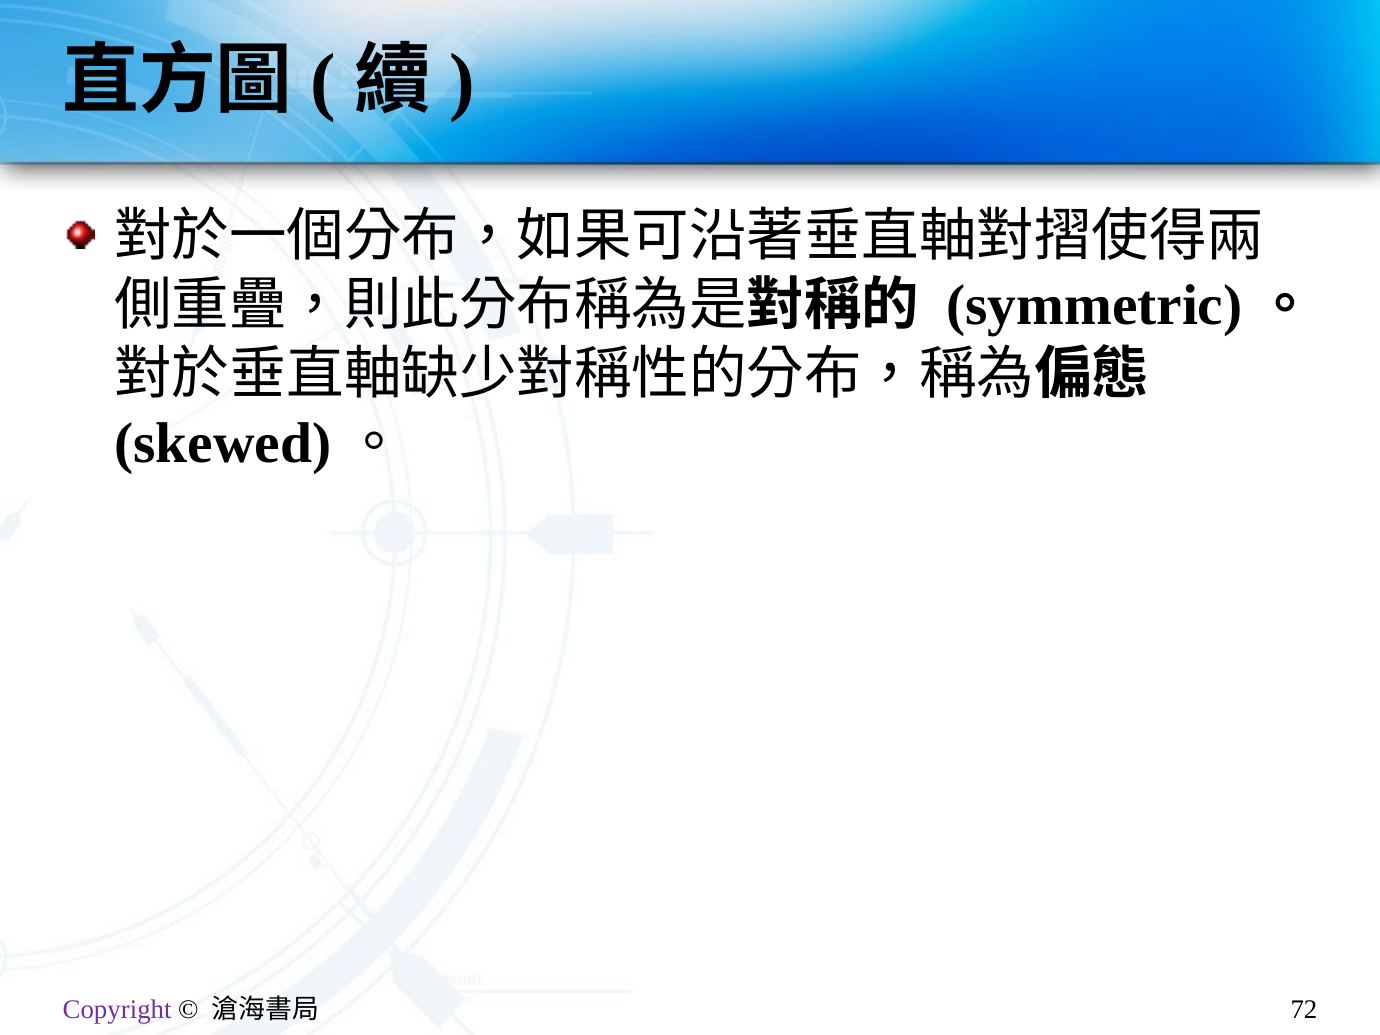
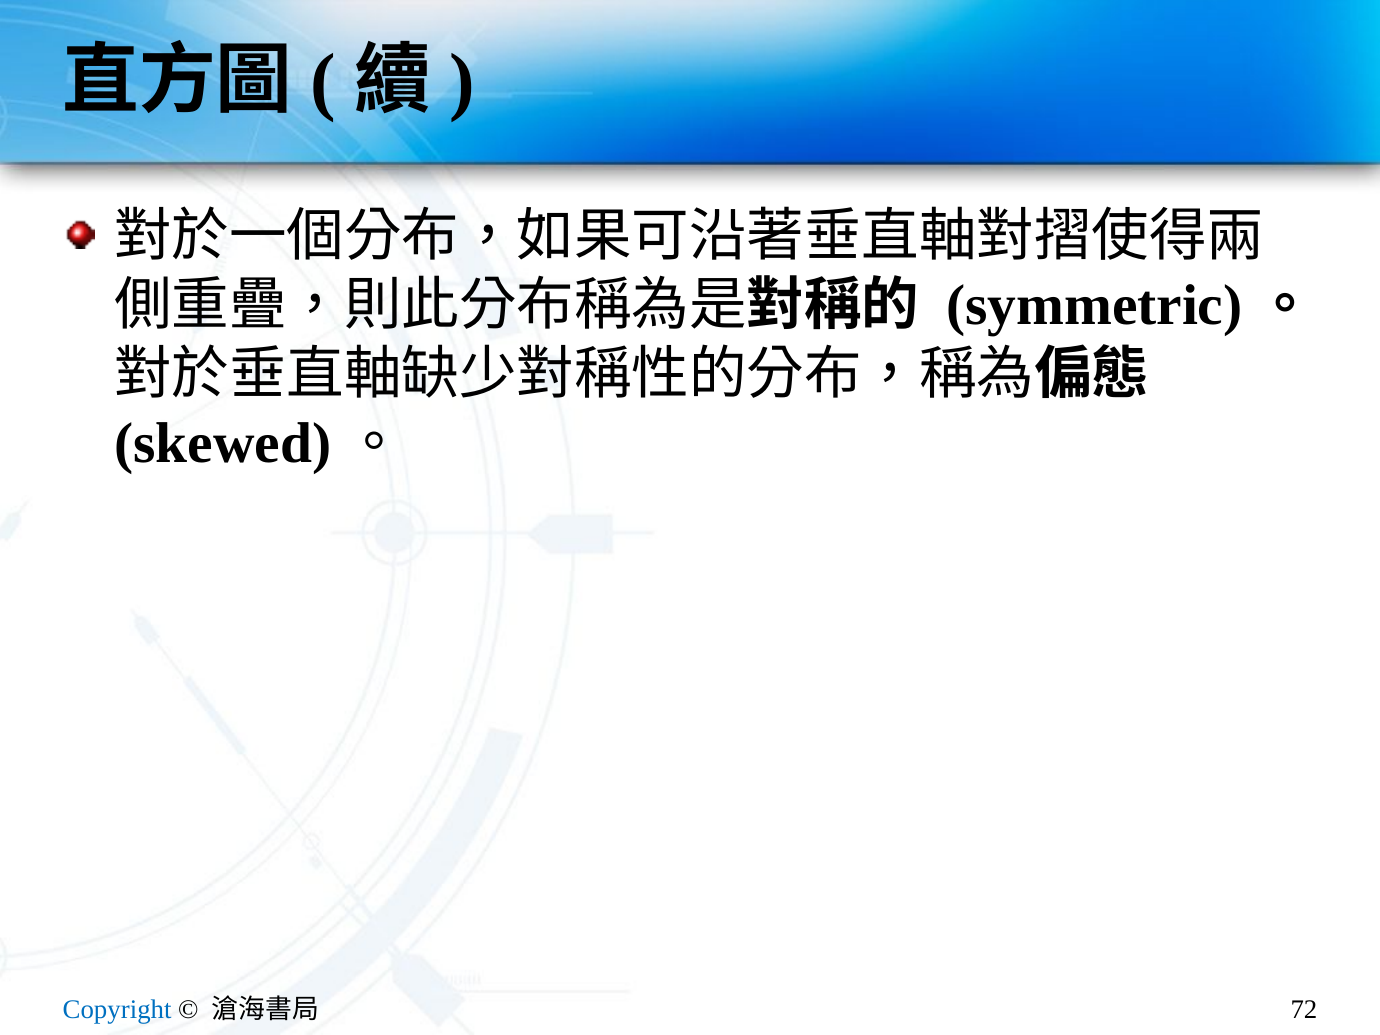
Copyright colour: purple -> blue (117, 1010)
